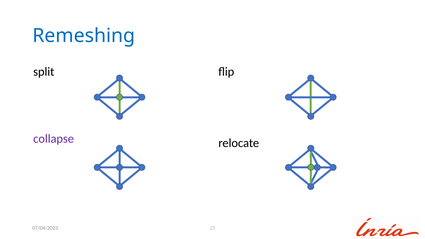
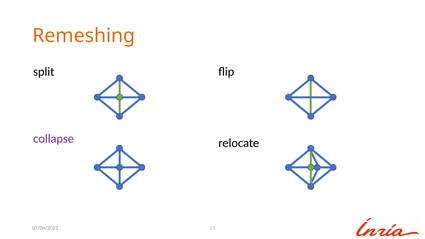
Remeshing colour: blue -> orange (84, 36)
